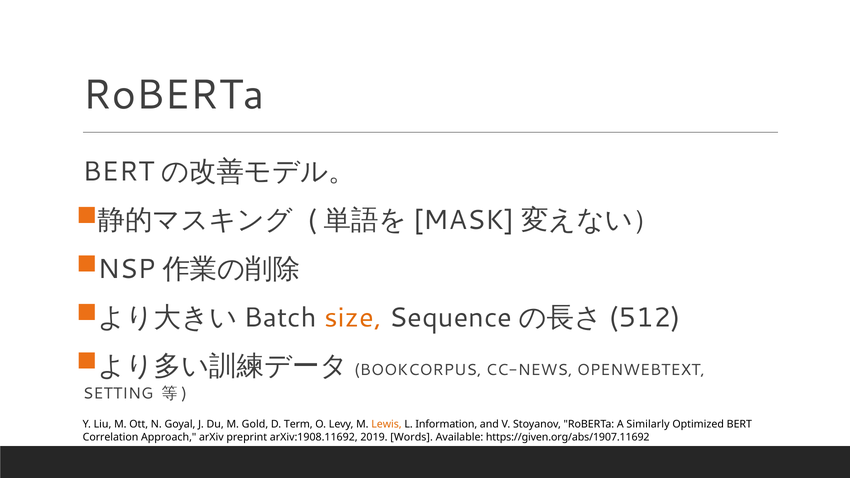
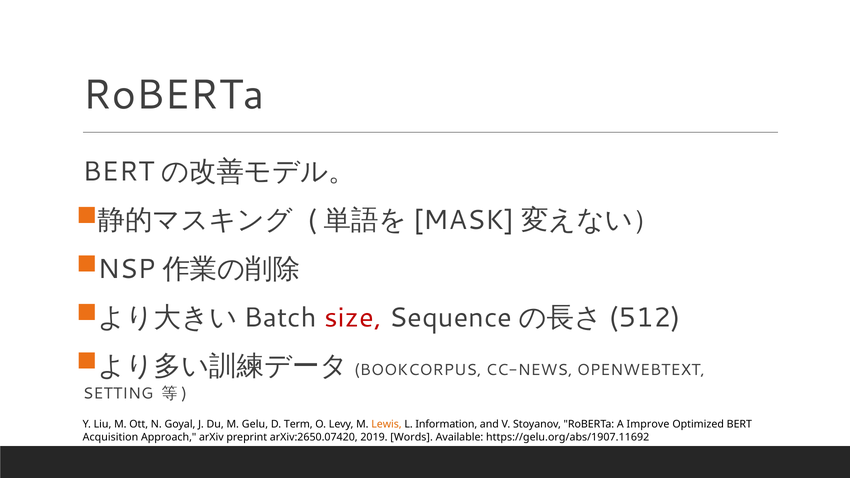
size colour: orange -> red (353, 318)
Gold: Gold -> Gelu (255, 425)
Similarly: Similarly -> Improve (648, 425)
Correlation: Correlation -> Acquisition (110, 437)
arXiv:1908.11692: arXiv:1908.11692 -> arXiv:2650.07420 (314, 437)
https://given.org/abs/1907.11692: https://given.org/abs/1907.11692 -> https://gelu.org/abs/1907.11692 (568, 437)
